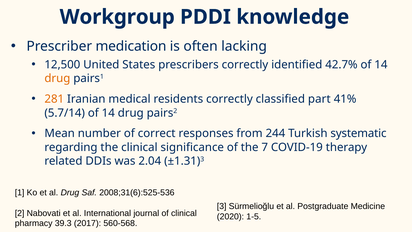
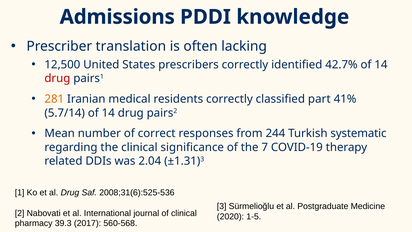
Workgroup: Workgroup -> Admissions (117, 17)
medication: medication -> translation (131, 46)
drug colour: orange -> red (57, 78)
